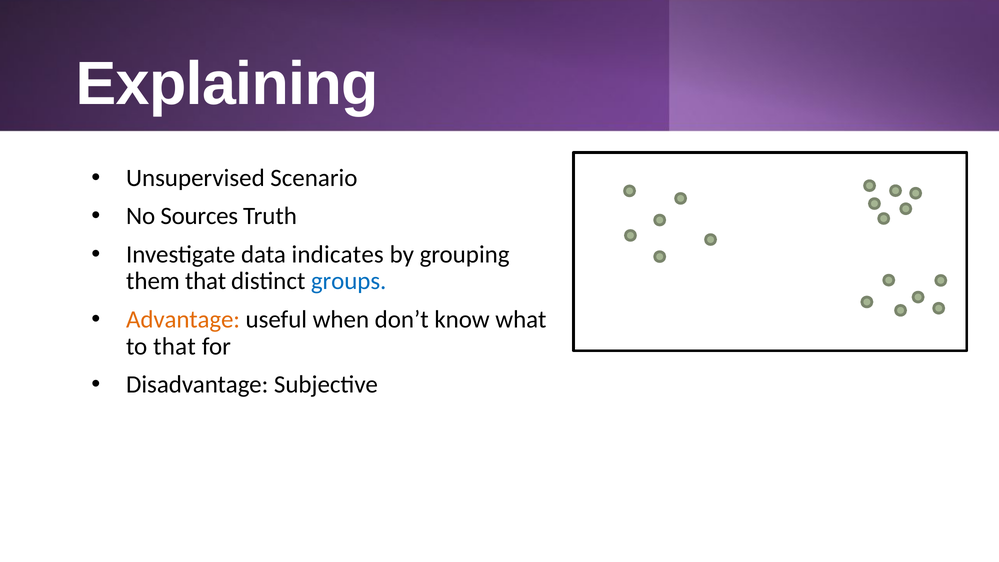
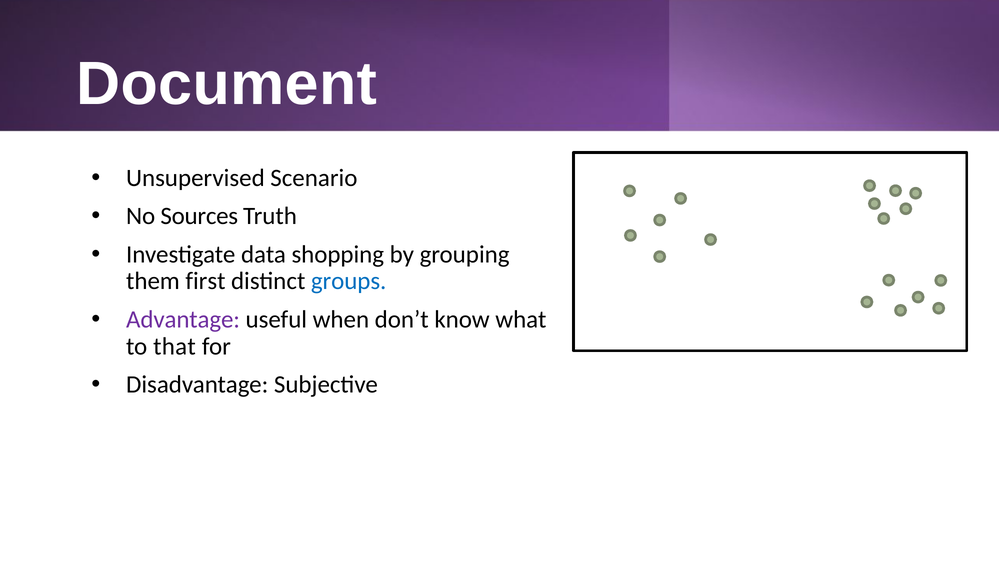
Explaining: Explaining -> Document (227, 84)
indicates: indicates -> shopping (338, 254)
them that: that -> first (205, 281)
Advantage colour: orange -> purple (183, 319)
